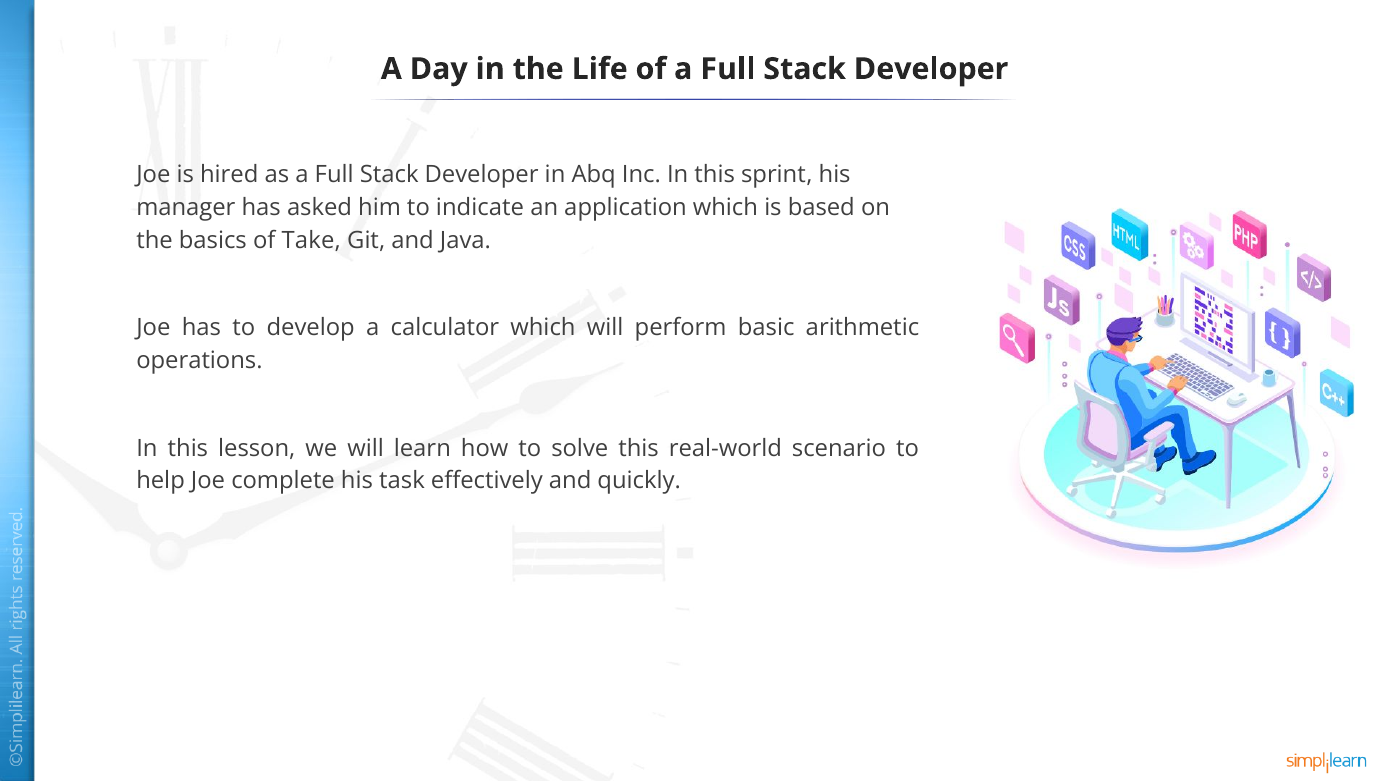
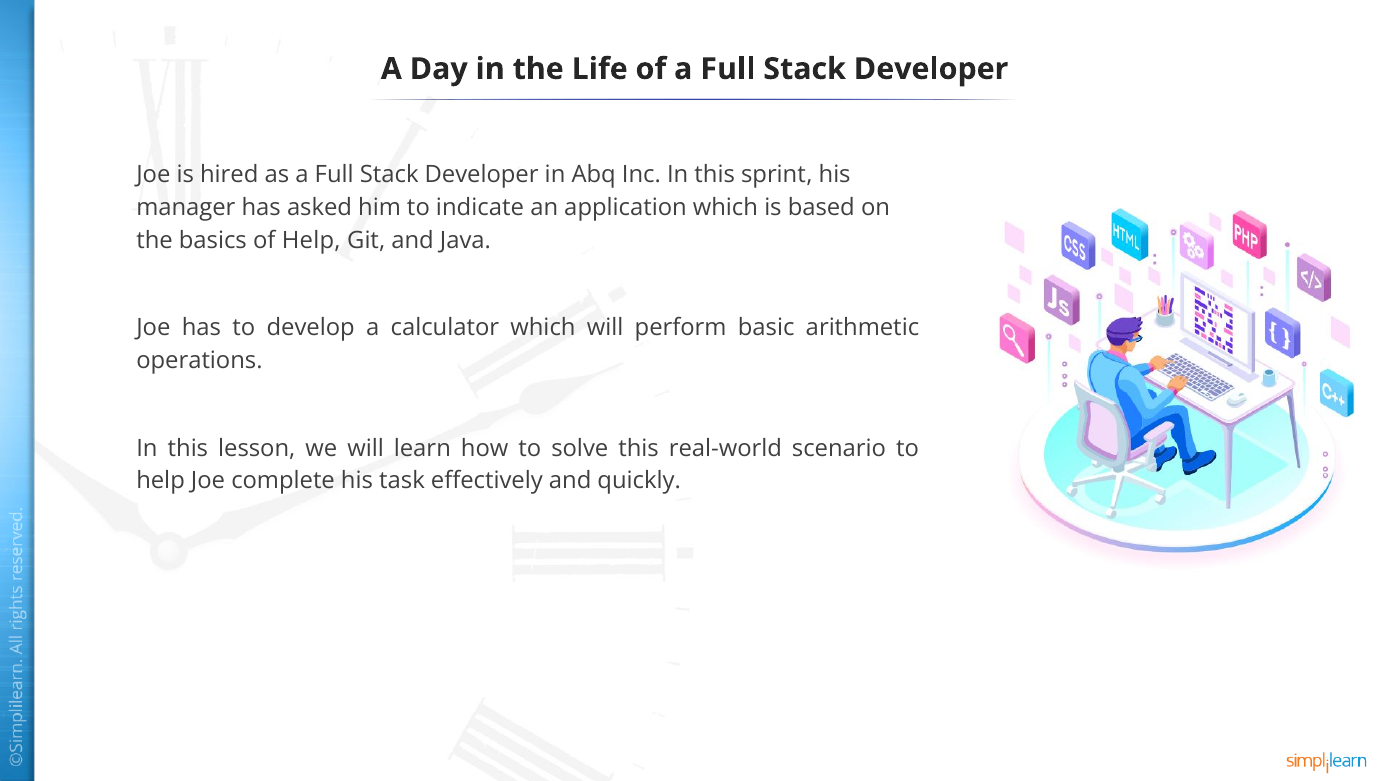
of Take: Take -> Help (311, 241)
